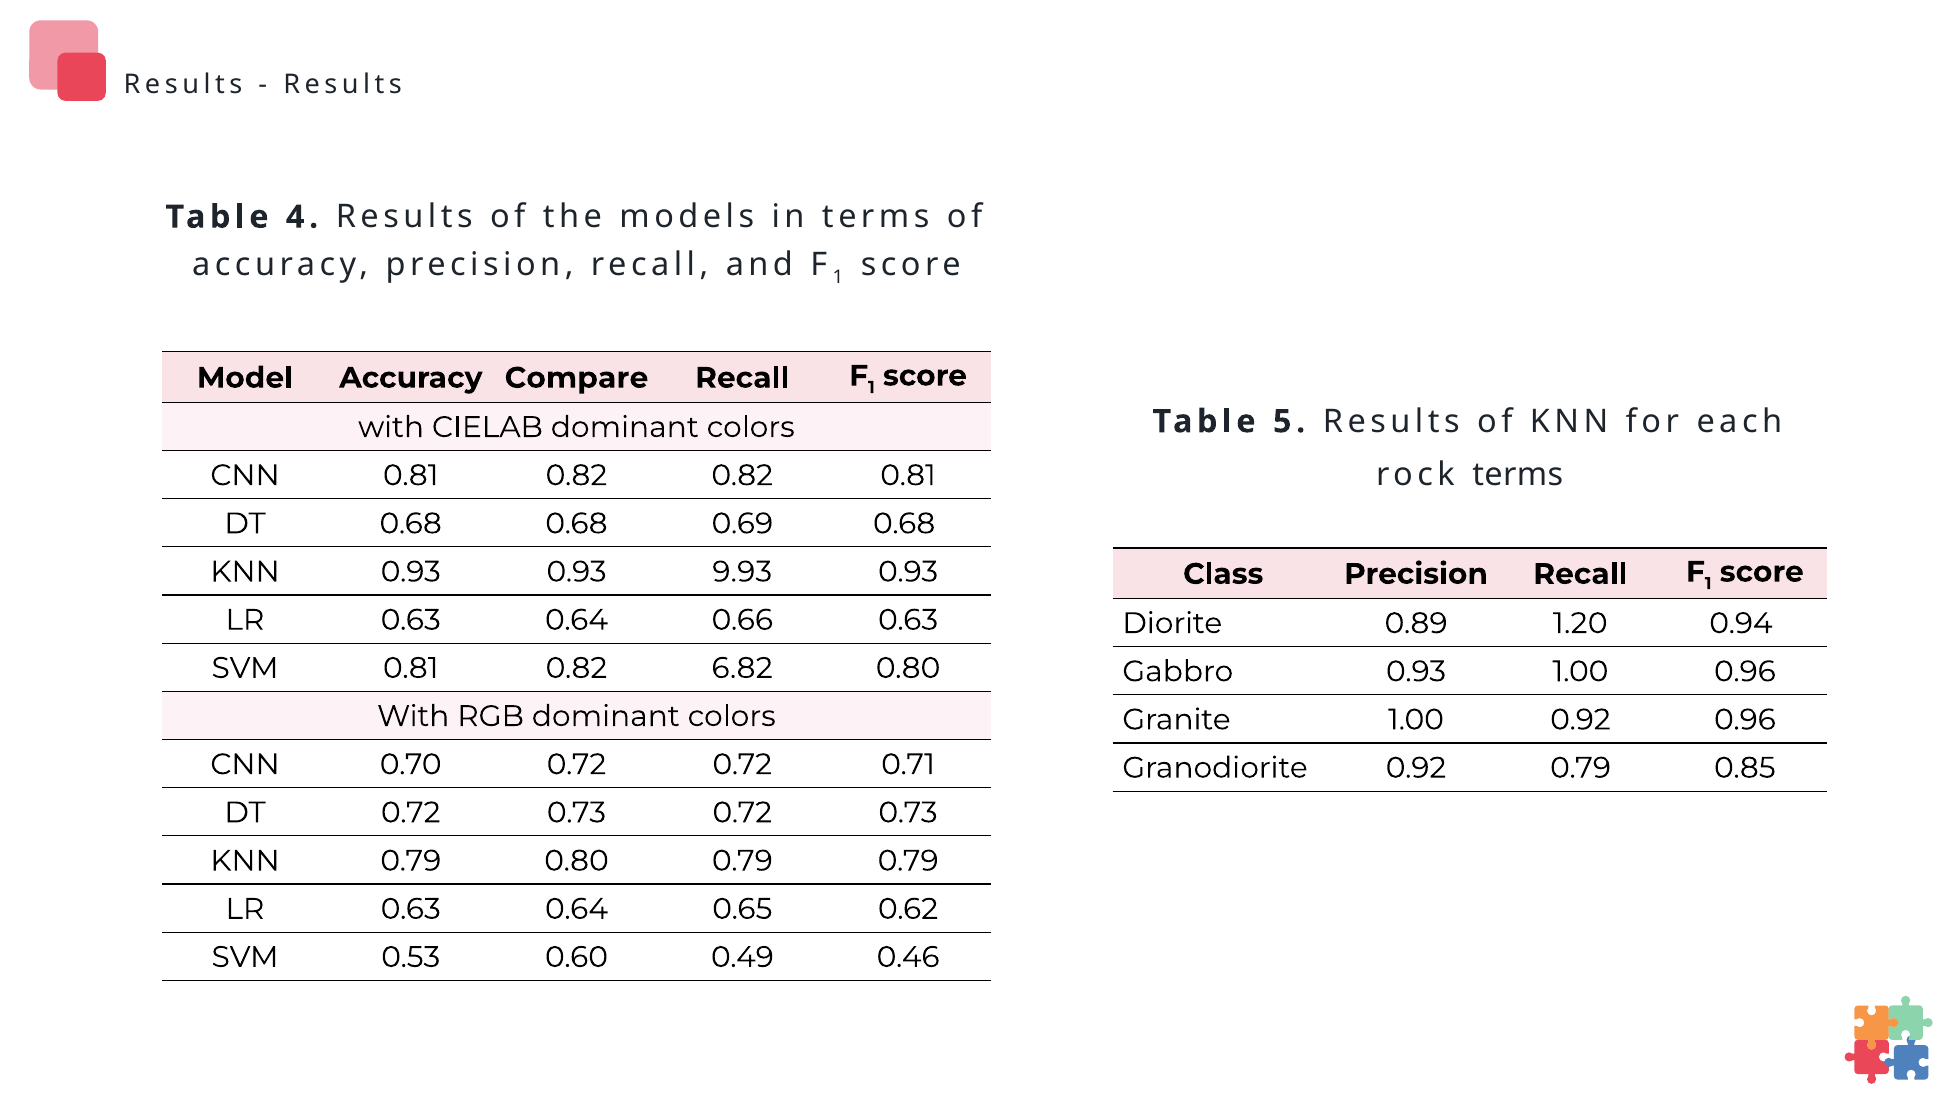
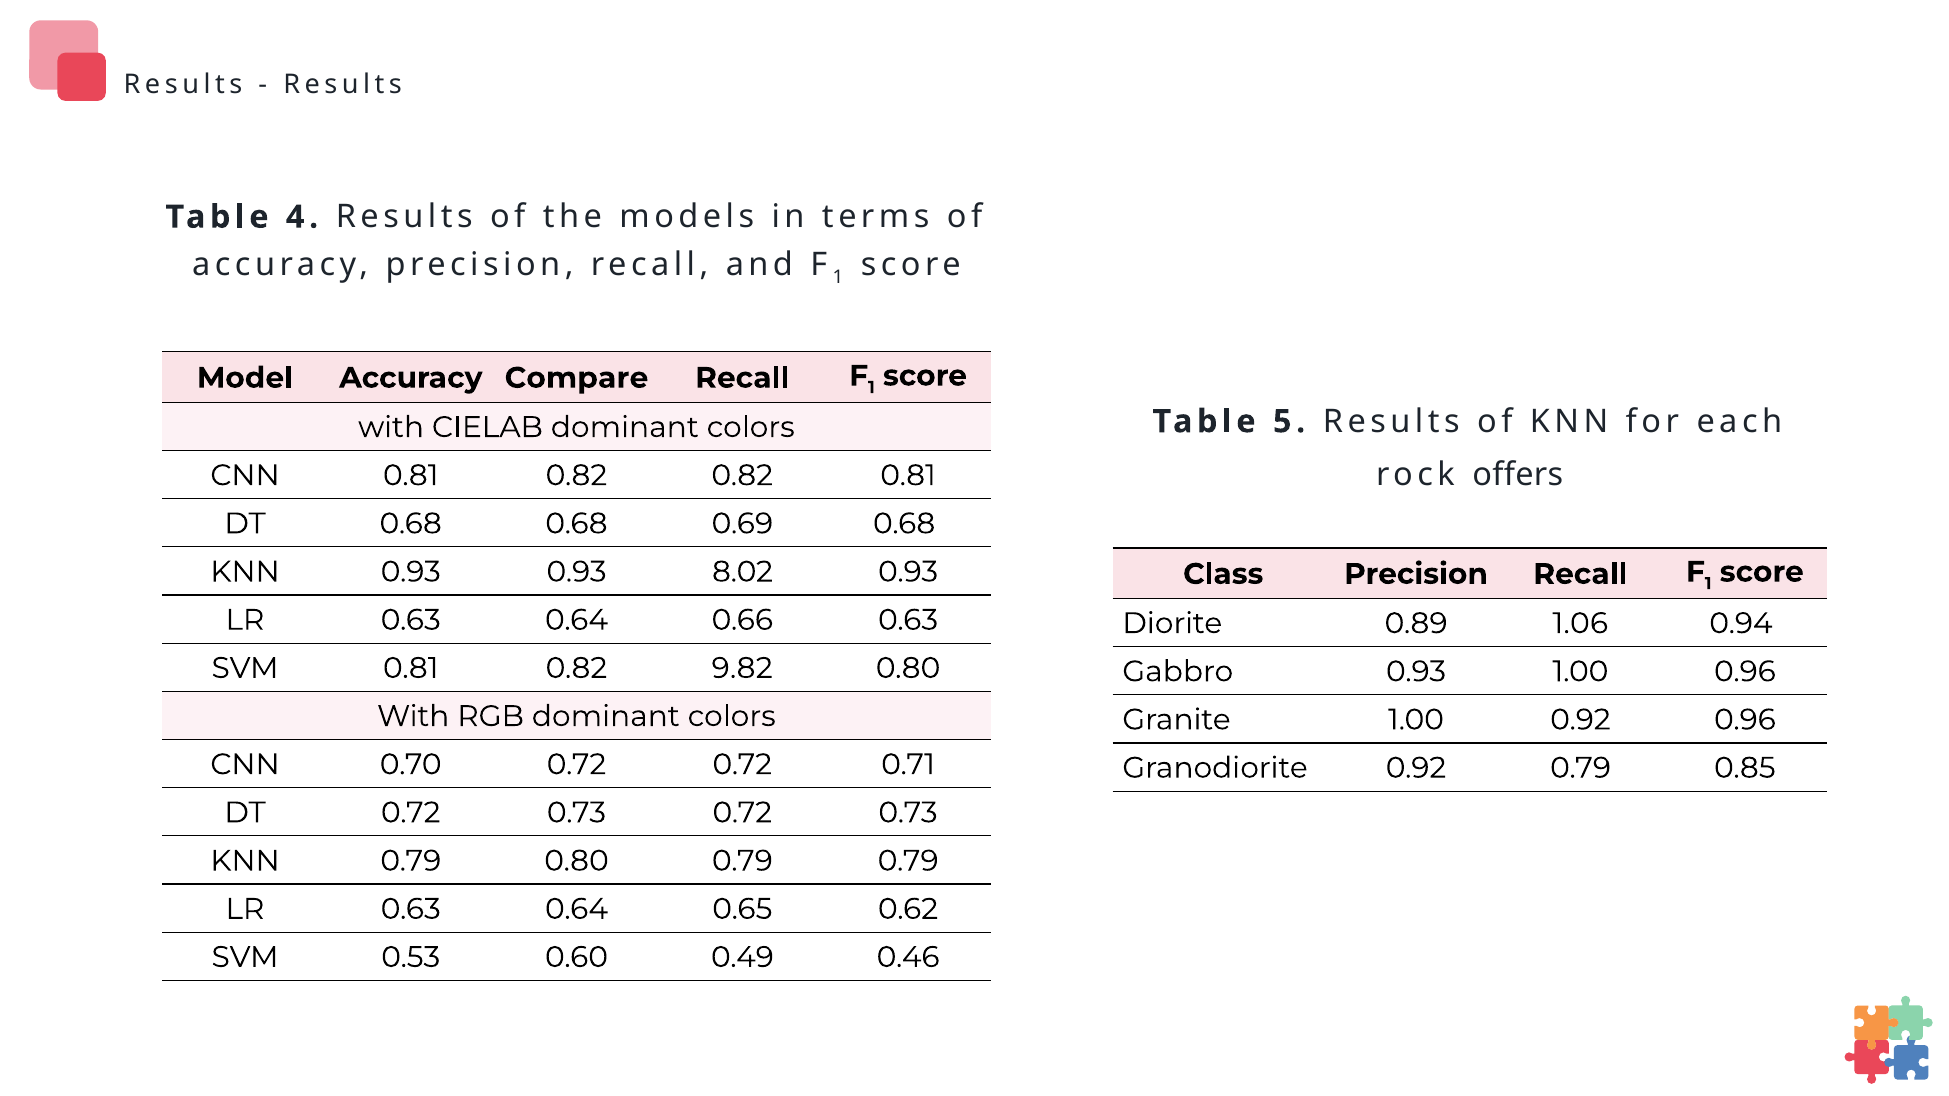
rock terms: terms -> offers (1518, 475)
9.93: 9.93 -> 8.02 (742, 572)
1.20: 1.20 -> 1.06 (1580, 623)
6.82: 6.82 -> 9.82 (742, 668)
